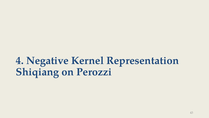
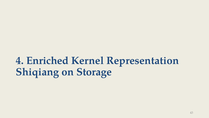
Negative: Negative -> Enriched (47, 60)
Perozzi: Perozzi -> Storage (94, 72)
